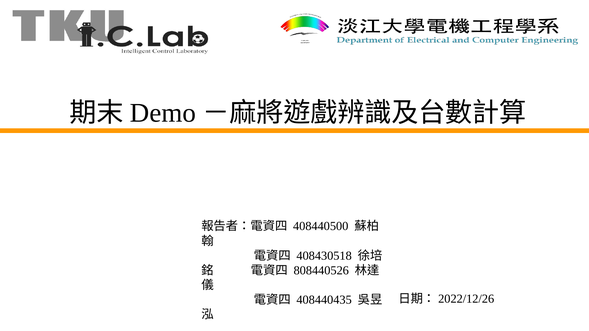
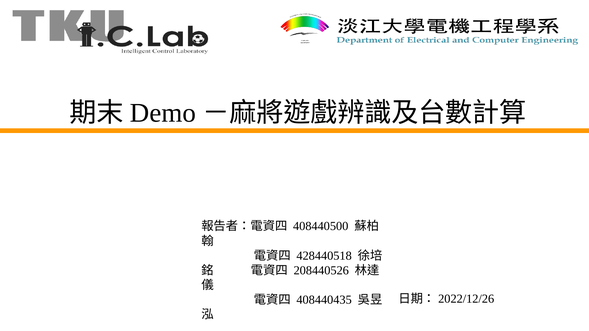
408430518: 408430518 -> 428440518 (324, 256)
808440526: 808440526 -> 208440526 (321, 271)
